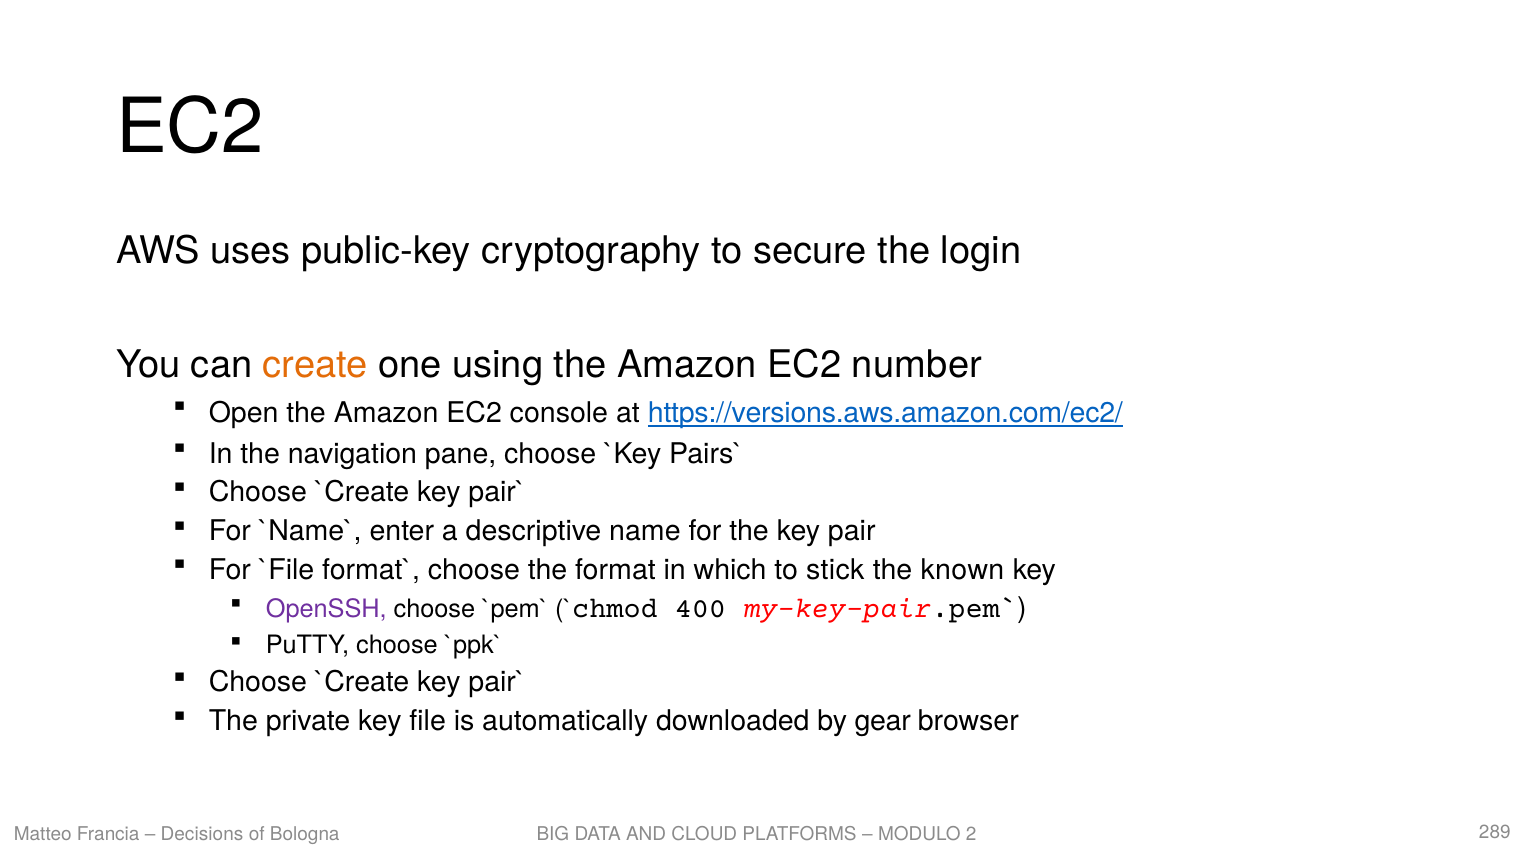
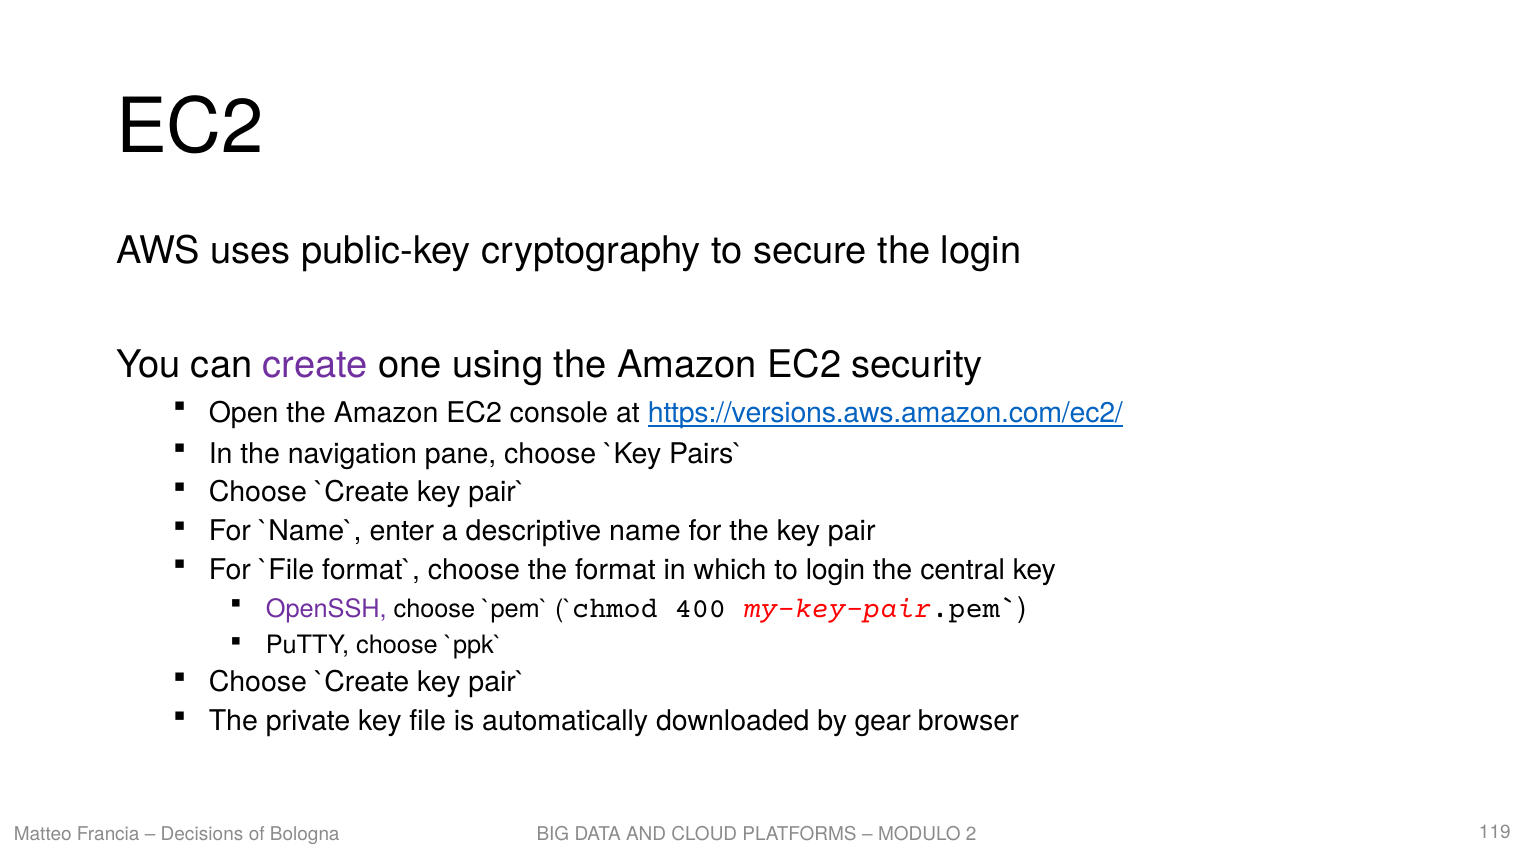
create colour: orange -> purple (315, 365)
number: number -> security (917, 365)
to stick: stick -> login (836, 570)
known: known -> central (963, 570)
289: 289 -> 119 (1495, 832)
